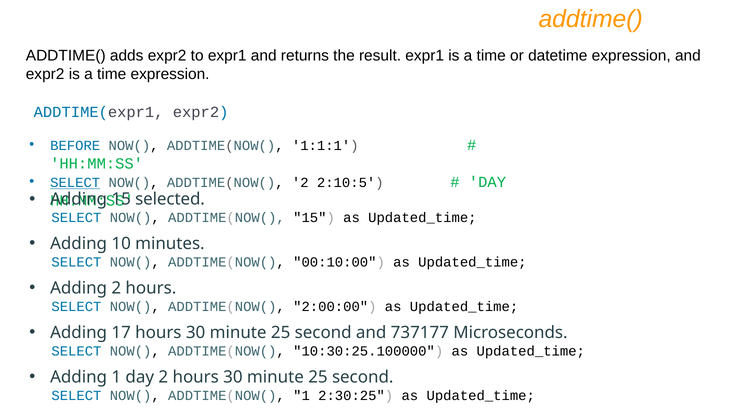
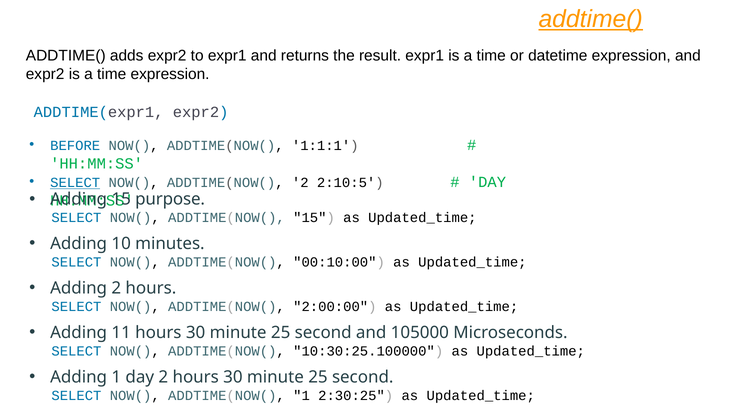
addtime( underline: none -> present (591, 19)
selected: selected -> purpose (170, 199)
17: 17 -> 11 (121, 333)
737177: 737177 -> 105000 (420, 333)
